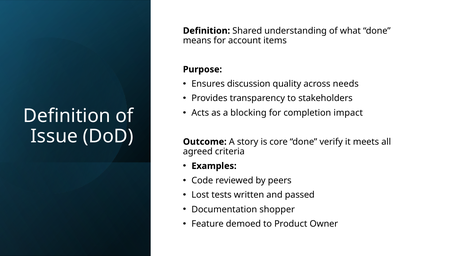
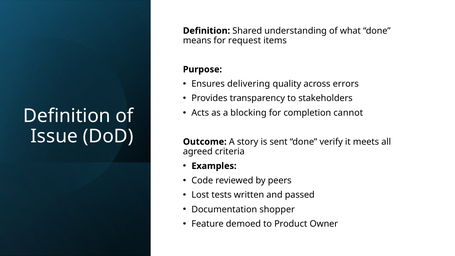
account: account -> request (245, 40)
discussion: discussion -> delivering (249, 84)
needs: needs -> errors (346, 84)
impact: impact -> cannot (348, 113)
core: core -> sent (279, 142)
